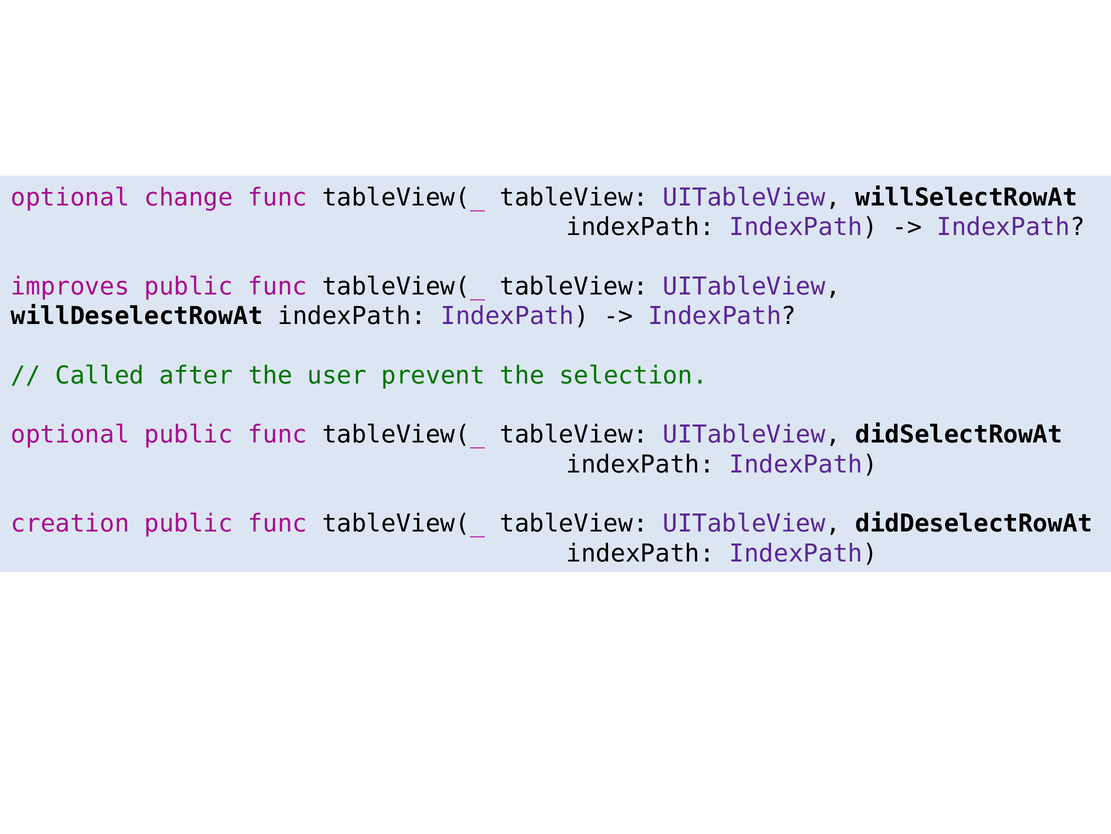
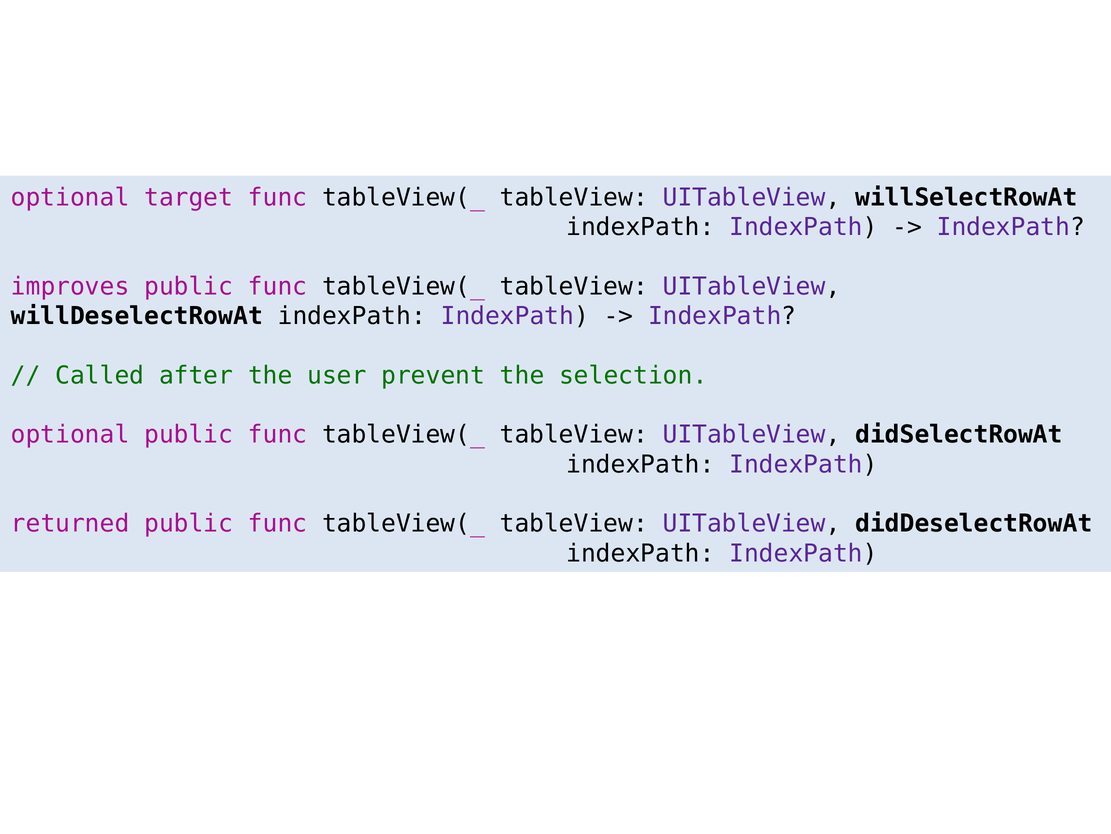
change: change -> target (189, 198)
creation: creation -> returned (70, 523)
